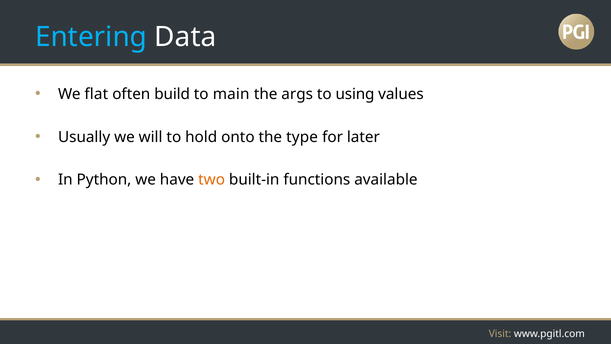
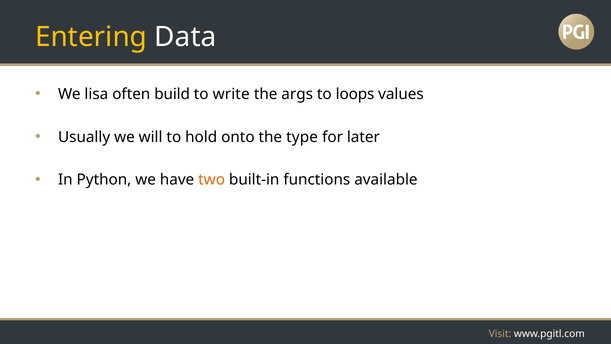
Entering colour: light blue -> yellow (91, 37)
flat: flat -> lisa (96, 94)
main: main -> write (231, 94)
using: using -> loops (355, 94)
